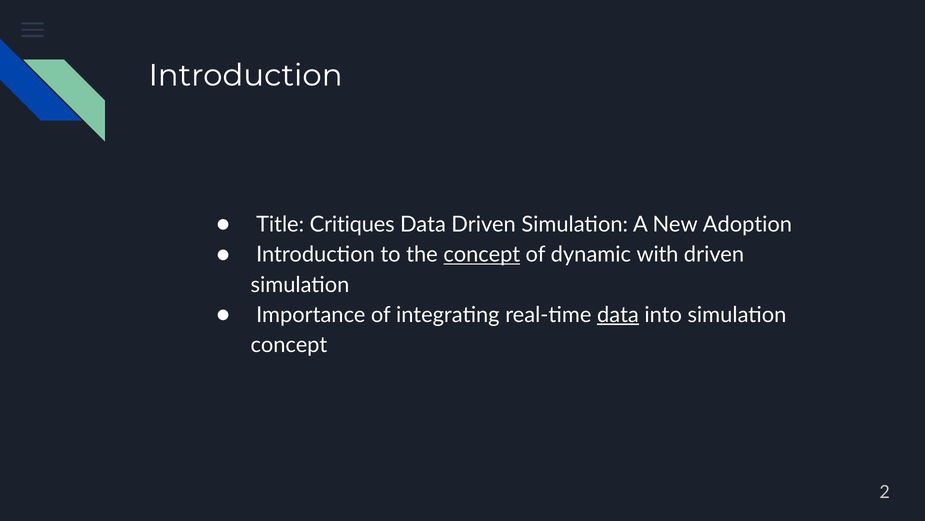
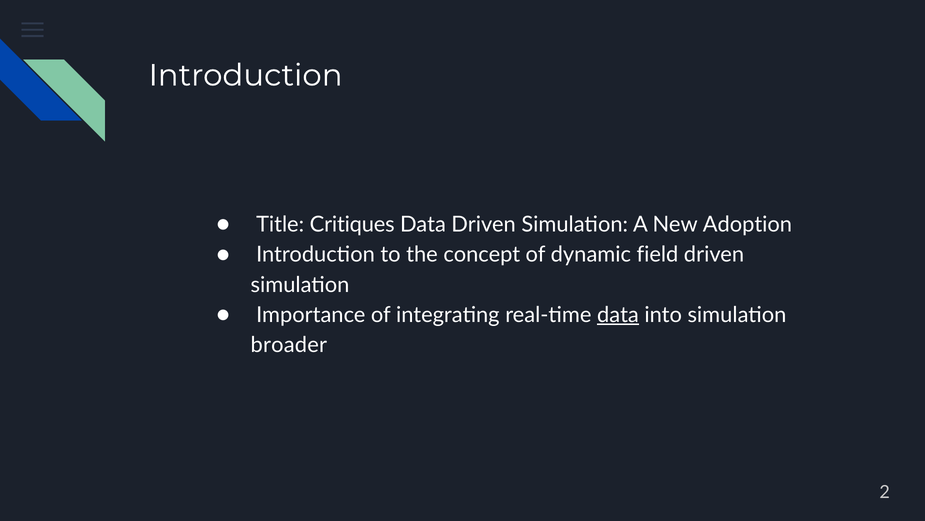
concept underline: present -> none (482, 254)
with: with -> field (657, 254)
concept: concept -> broader (289, 345)
